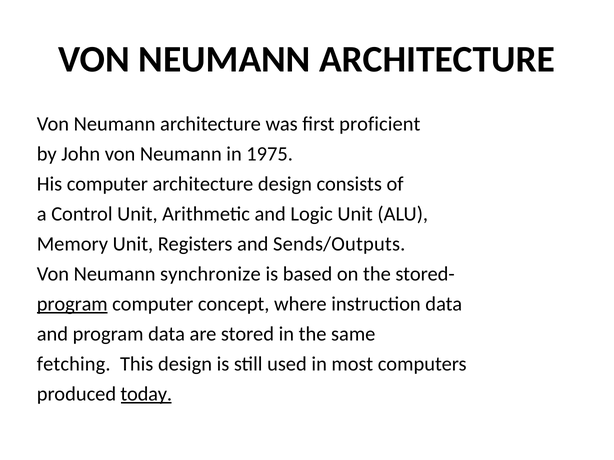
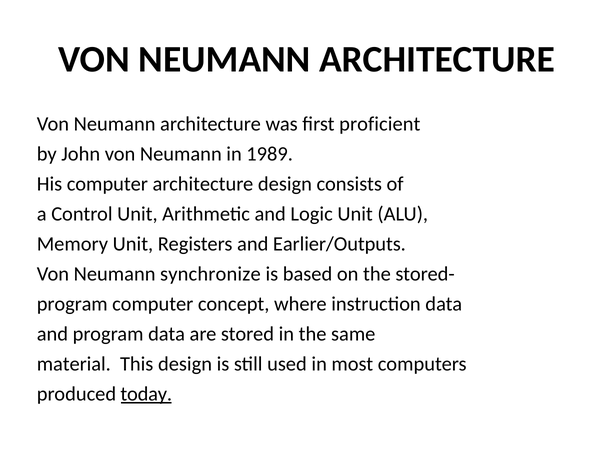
1975: 1975 -> 1989 (270, 154)
Sends/Outputs: Sends/Outputs -> Earlier/Outputs (339, 244)
program underline: present -> none (72, 304)
fetching: fetching -> material (74, 364)
